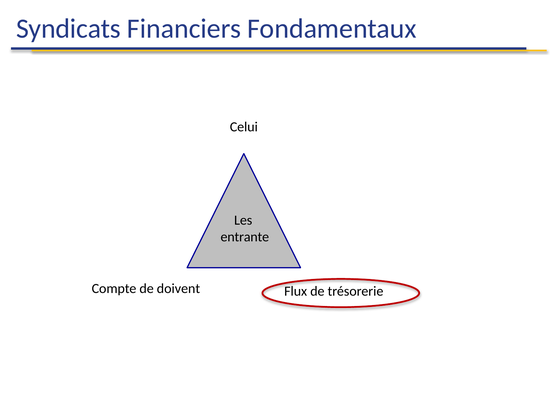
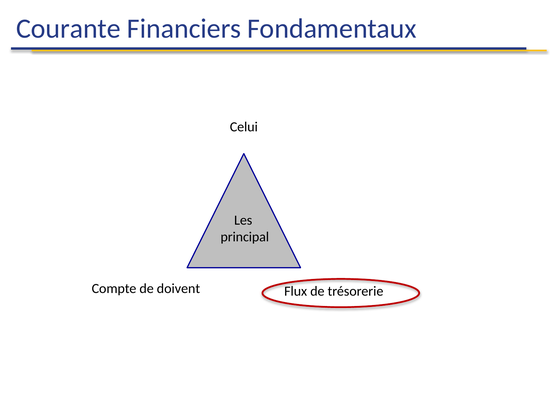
Syndicats: Syndicats -> Courante (68, 29)
entrante: entrante -> principal (245, 237)
